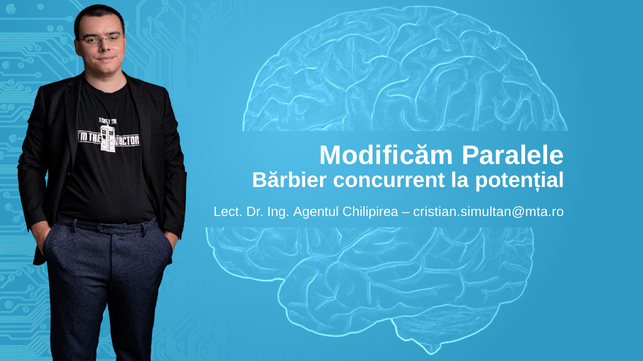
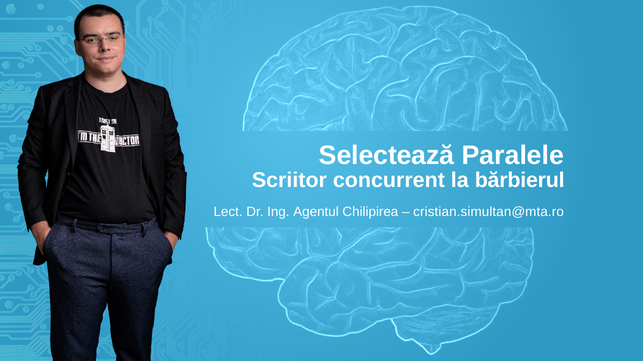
Modificăm: Modificăm -> Selectează (387, 156)
Bărbier: Bărbier -> Scriitor (289, 180)
potențial: potențial -> bărbierul (520, 180)
